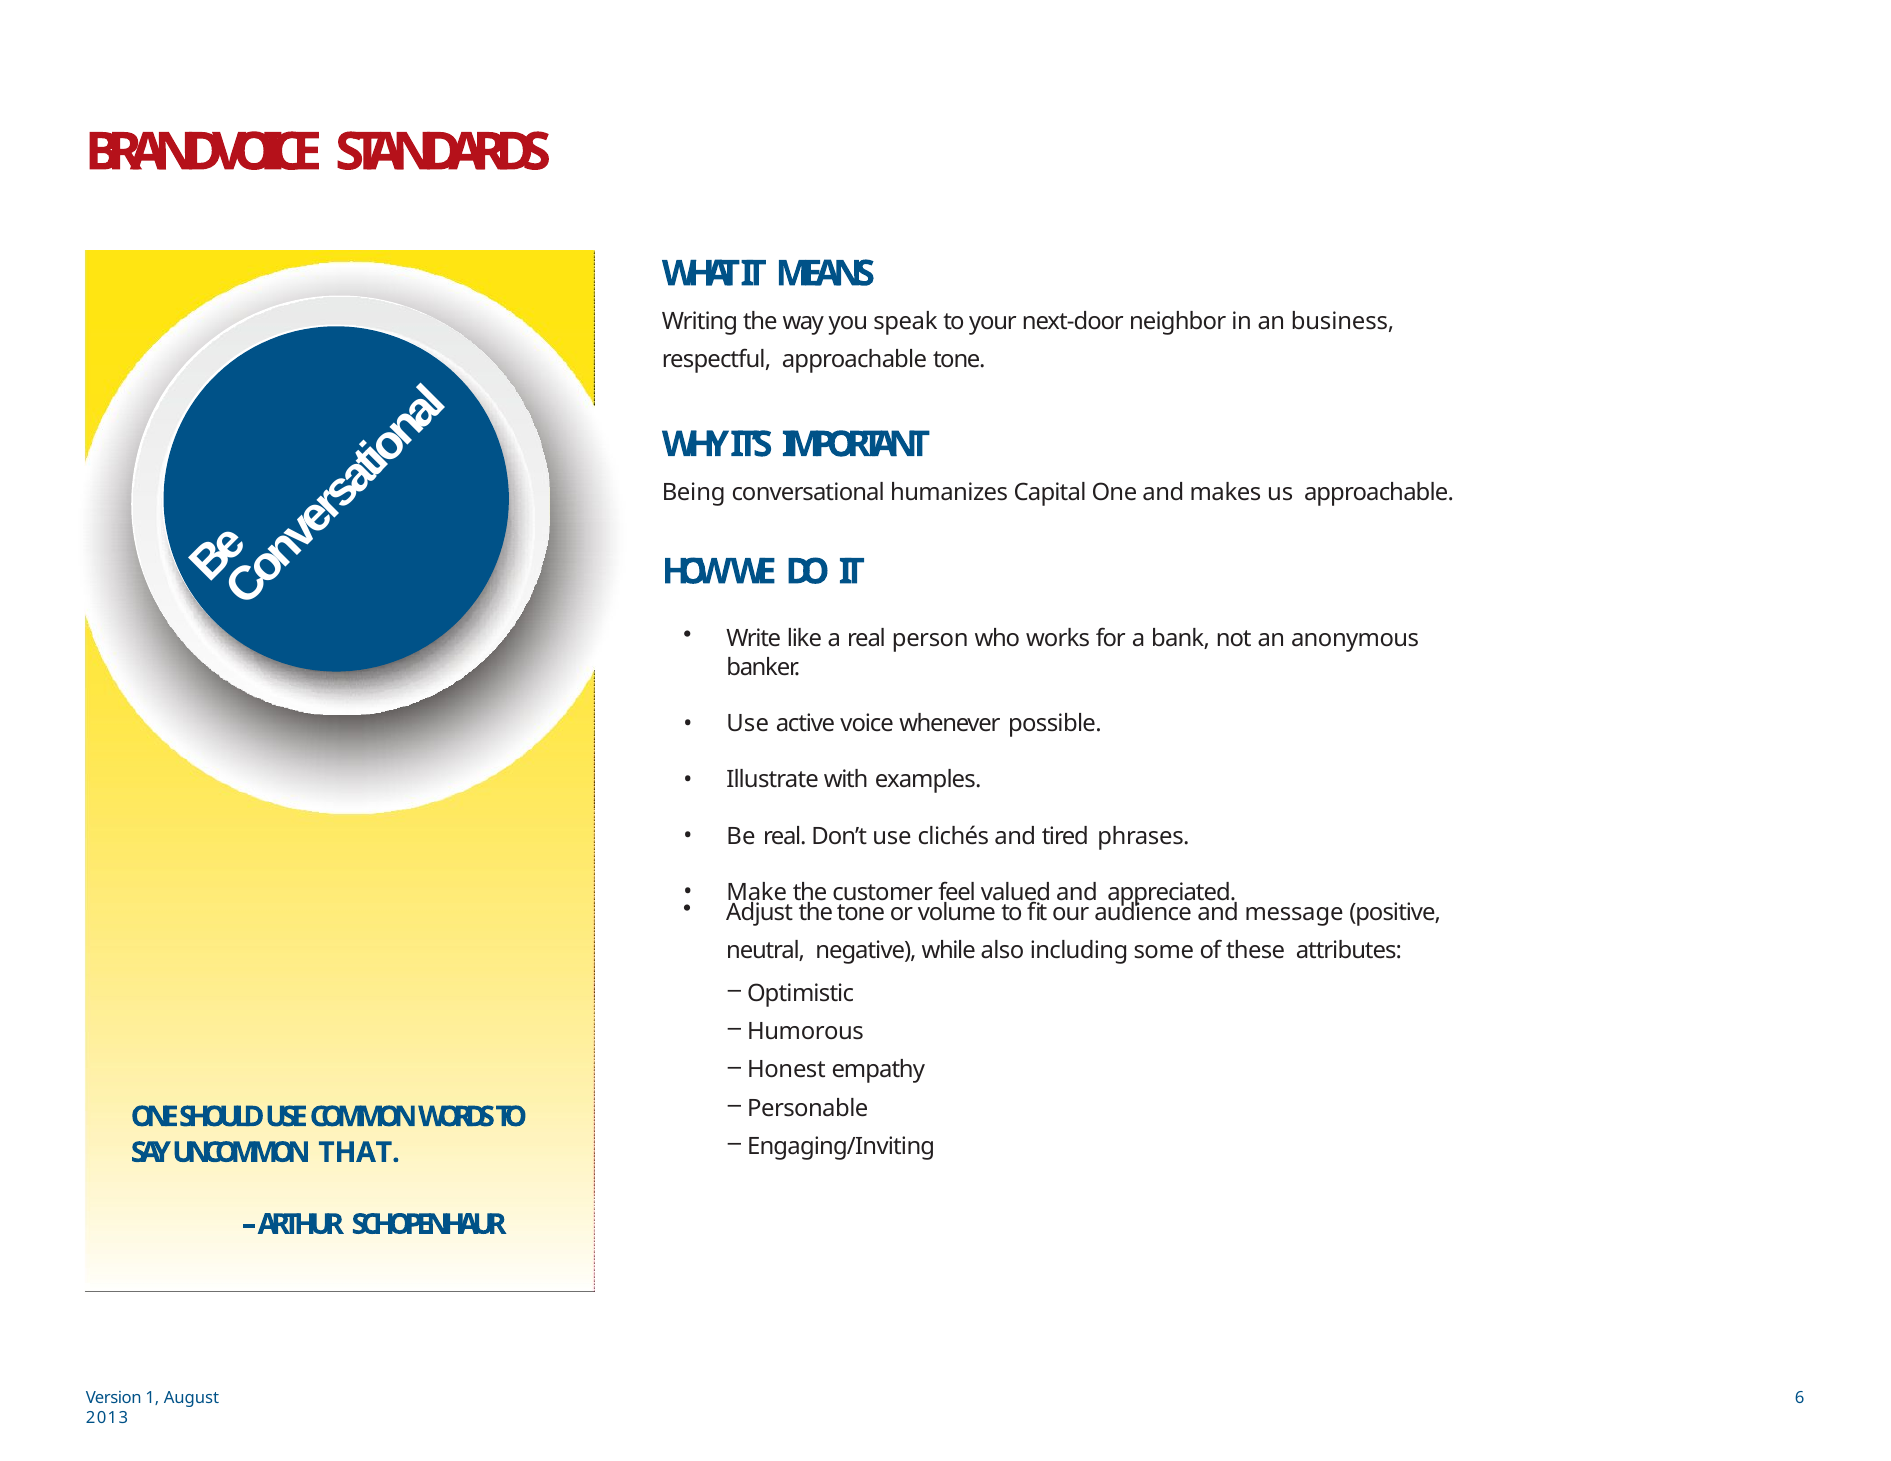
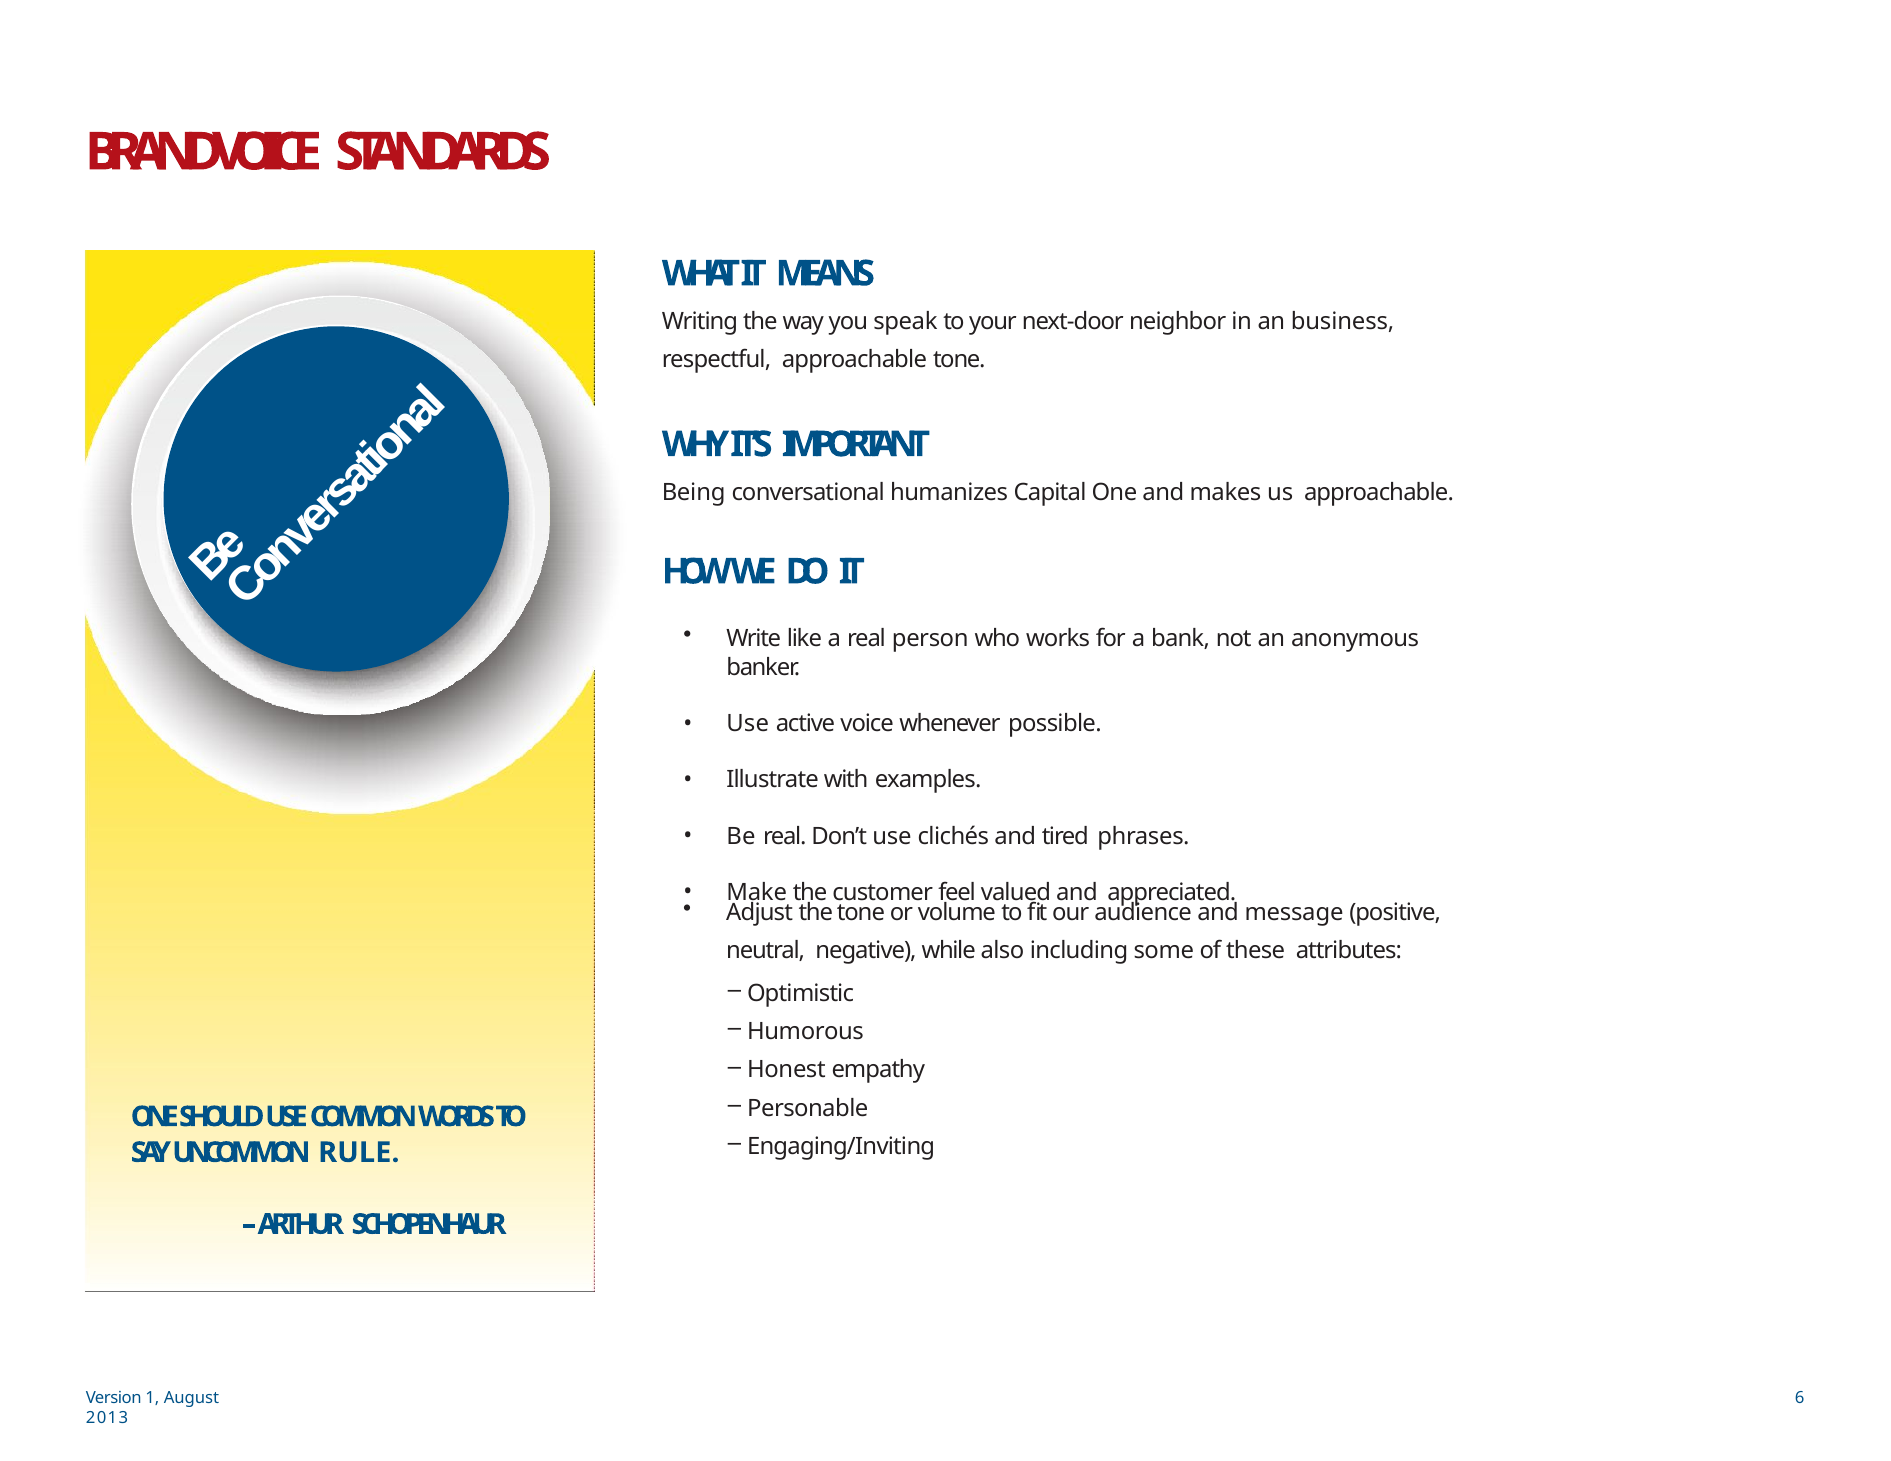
THAT: THAT -> RULE (359, 1153)
